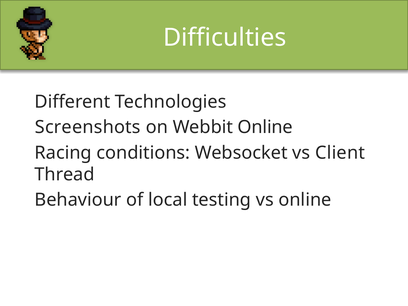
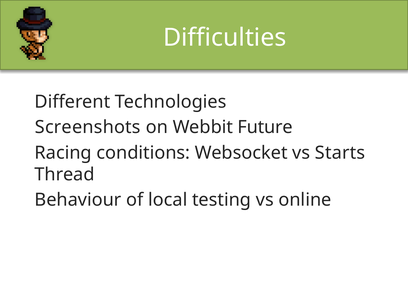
Webbit Online: Online -> Future (265, 127)
Client: Client -> Starts (340, 153)
